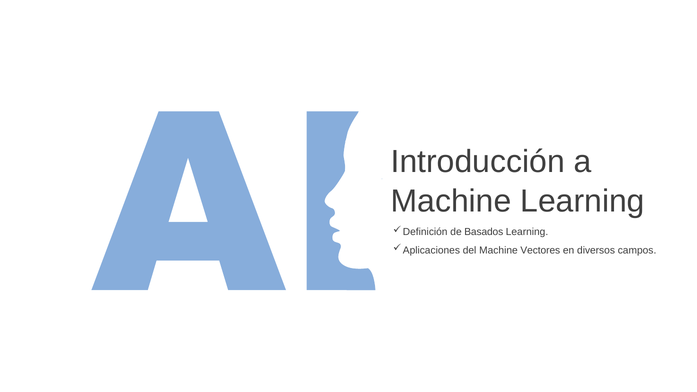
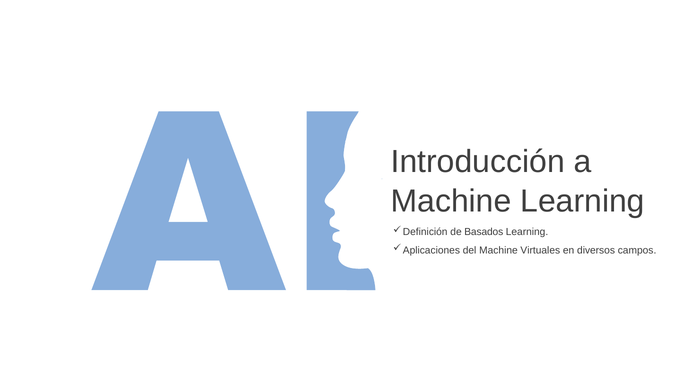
Vectores: Vectores -> Virtuales (540, 250)
